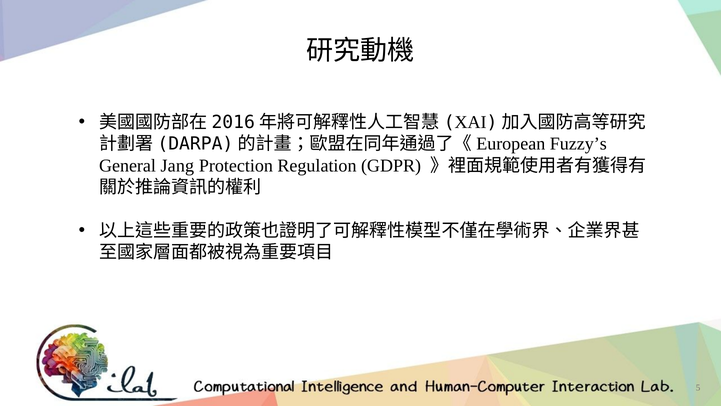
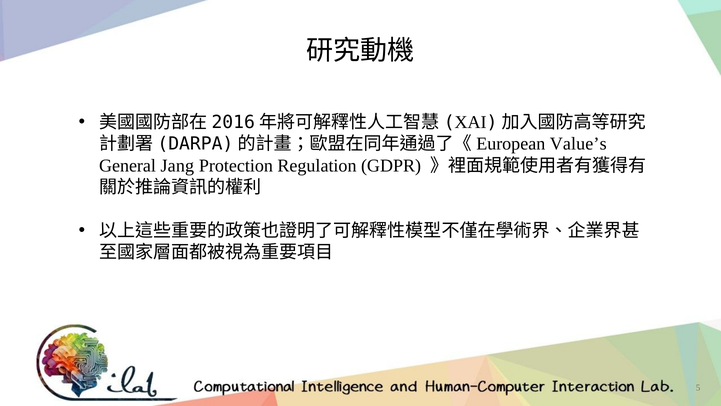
Fuzzy’s: Fuzzy’s -> Value’s (578, 144)
